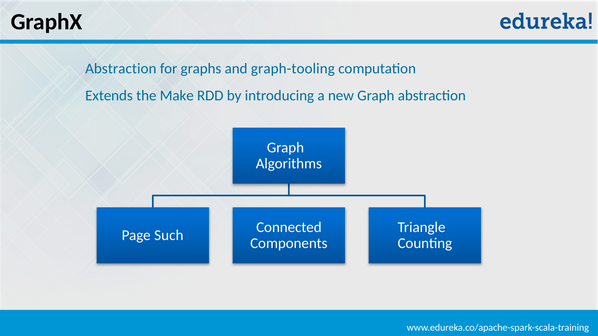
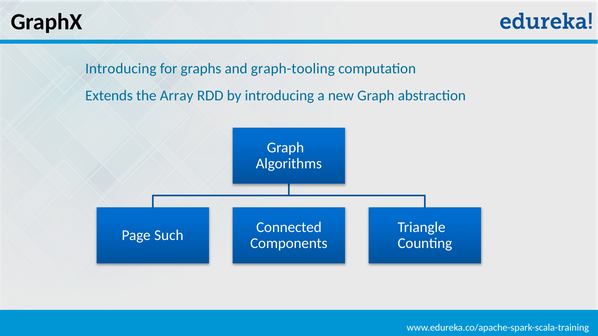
Abstraction: Abstraction -> Introducing (121, 69)
Make: Make -> Array (177, 96)
